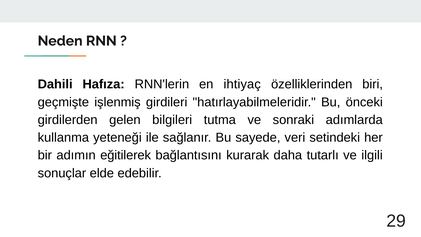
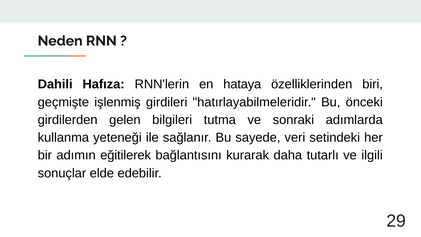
ihtiyaç: ihtiyaç -> hataya (242, 84)
